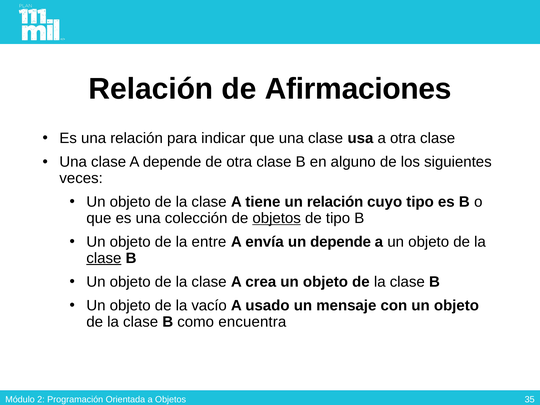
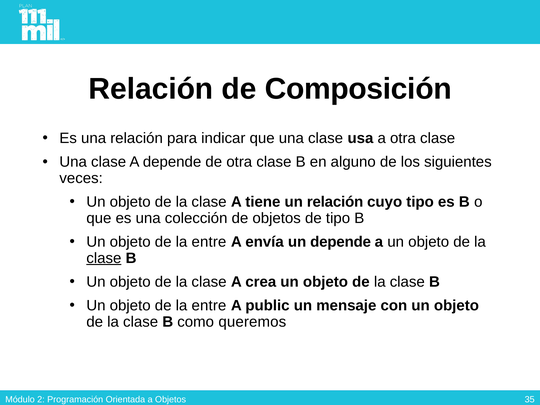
Afirmaciones: Afirmaciones -> Composición (358, 89)
objetos underline: present -> none (277, 218)
vacío: vacío -> entre (209, 306)
usado: usado -> public (267, 306)
encuentra: encuentra -> queremos (252, 322)
